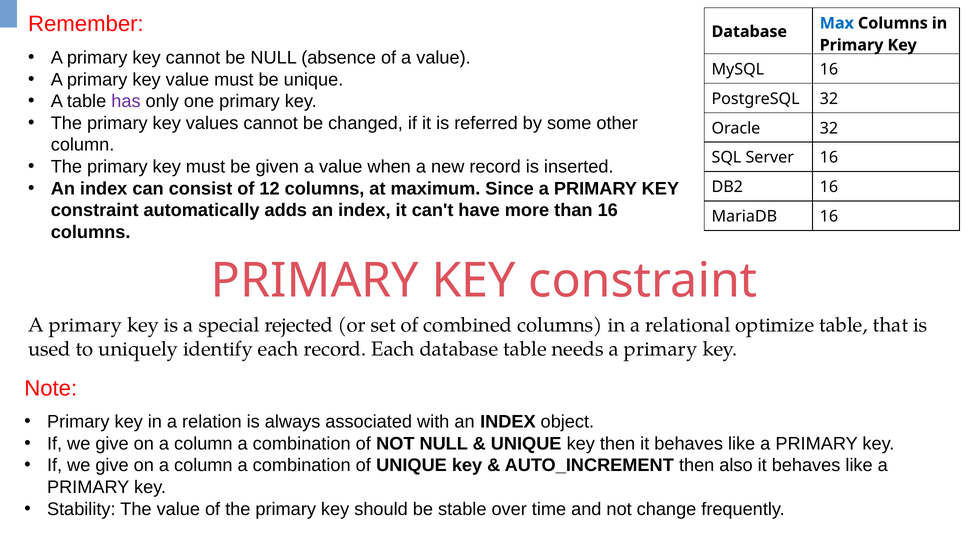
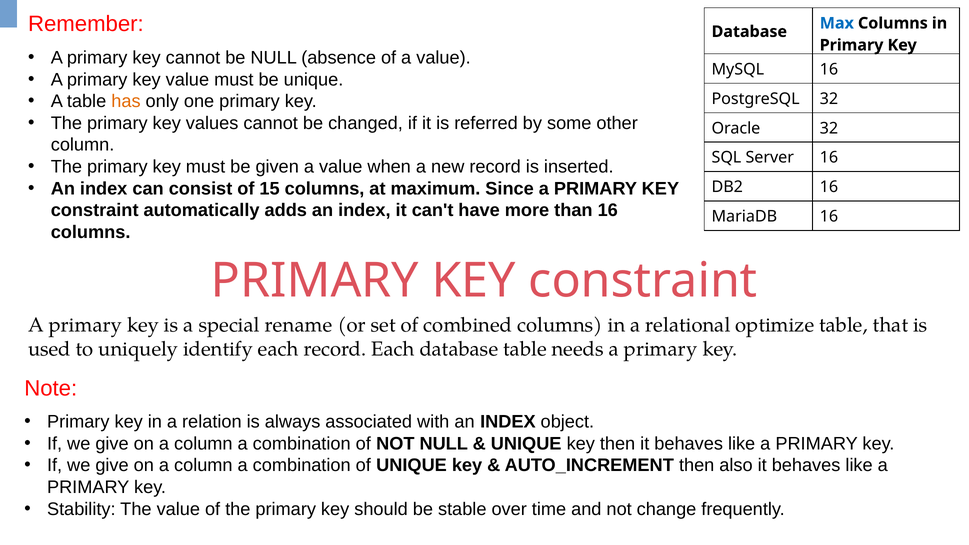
has colour: purple -> orange (126, 101)
12: 12 -> 15 (270, 189)
rejected: rejected -> rename (299, 325)
